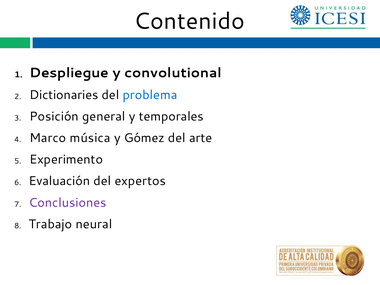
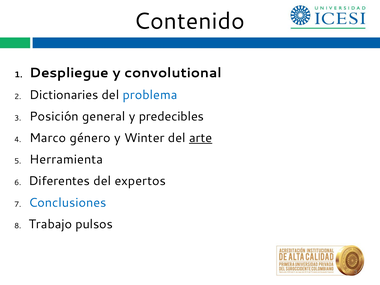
temporales: temporales -> predecibles (171, 116)
música: música -> género (90, 138)
Gómez: Gómez -> Winter (144, 138)
arte underline: none -> present (201, 138)
Experimento: Experimento -> Herramienta (66, 160)
Evaluación: Evaluación -> Diferentes (59, 181)
Conclusiones colour: purple -> blue (68, 203)
neural: neural -> pulsos (94, 224)
